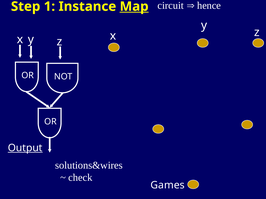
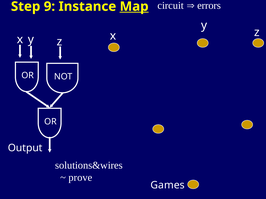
1: 1 -> 9 (49, 6)
hence: hence -> errors (209, 6)
Output underline: present -> none (25, 148)
check: check -> prove (80, 178)
